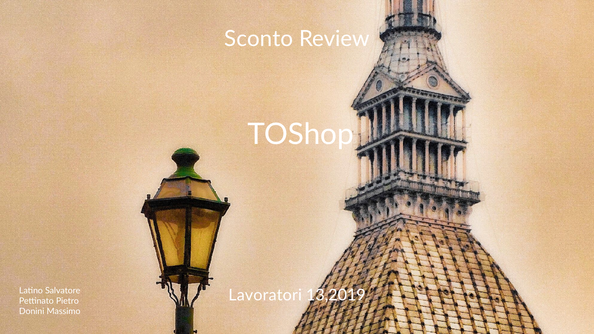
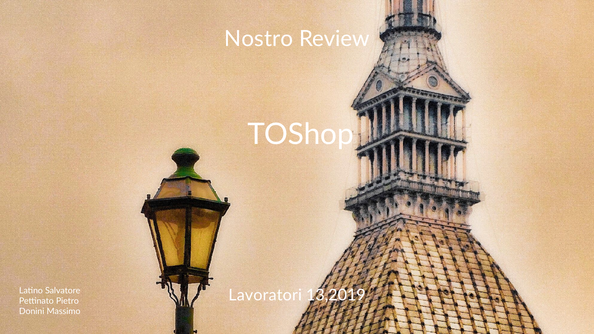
Sconto: Sconto -> Nostro (259, 39)
